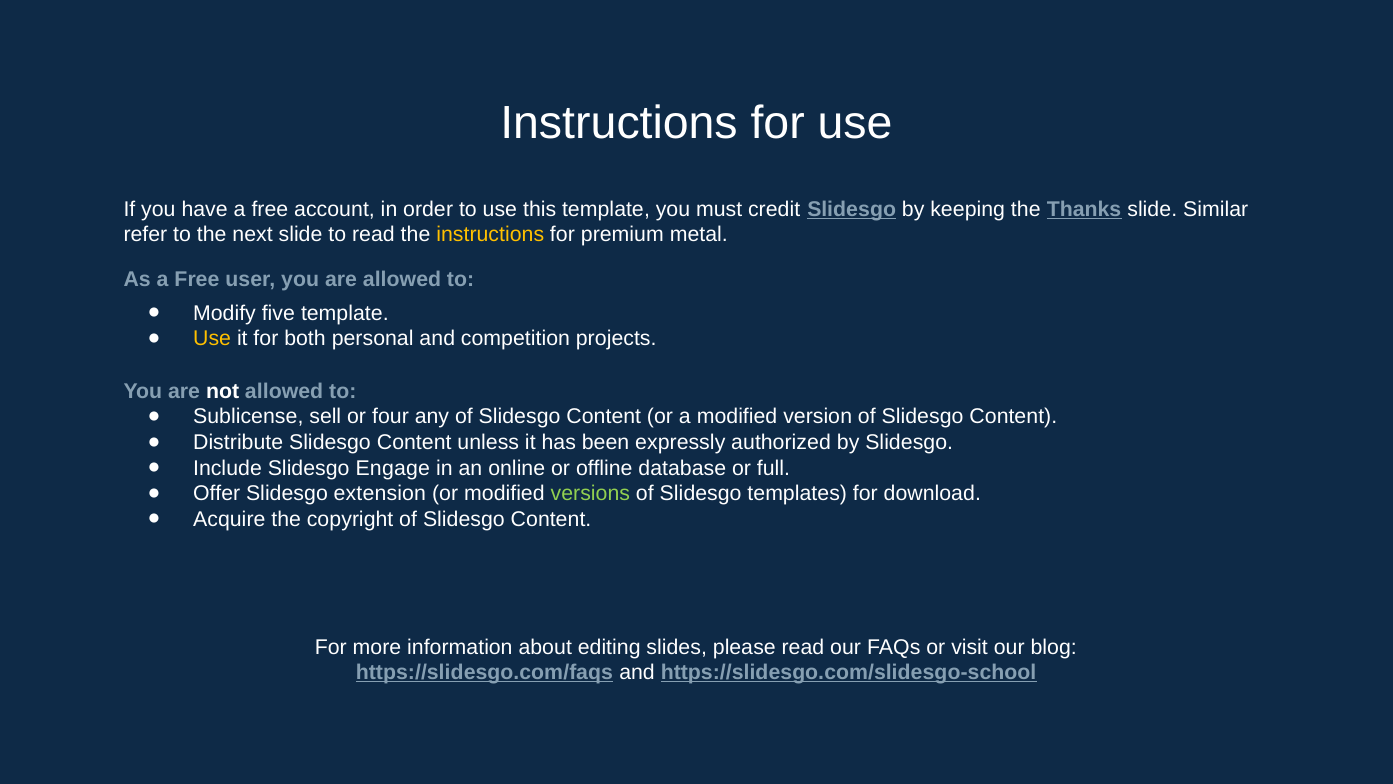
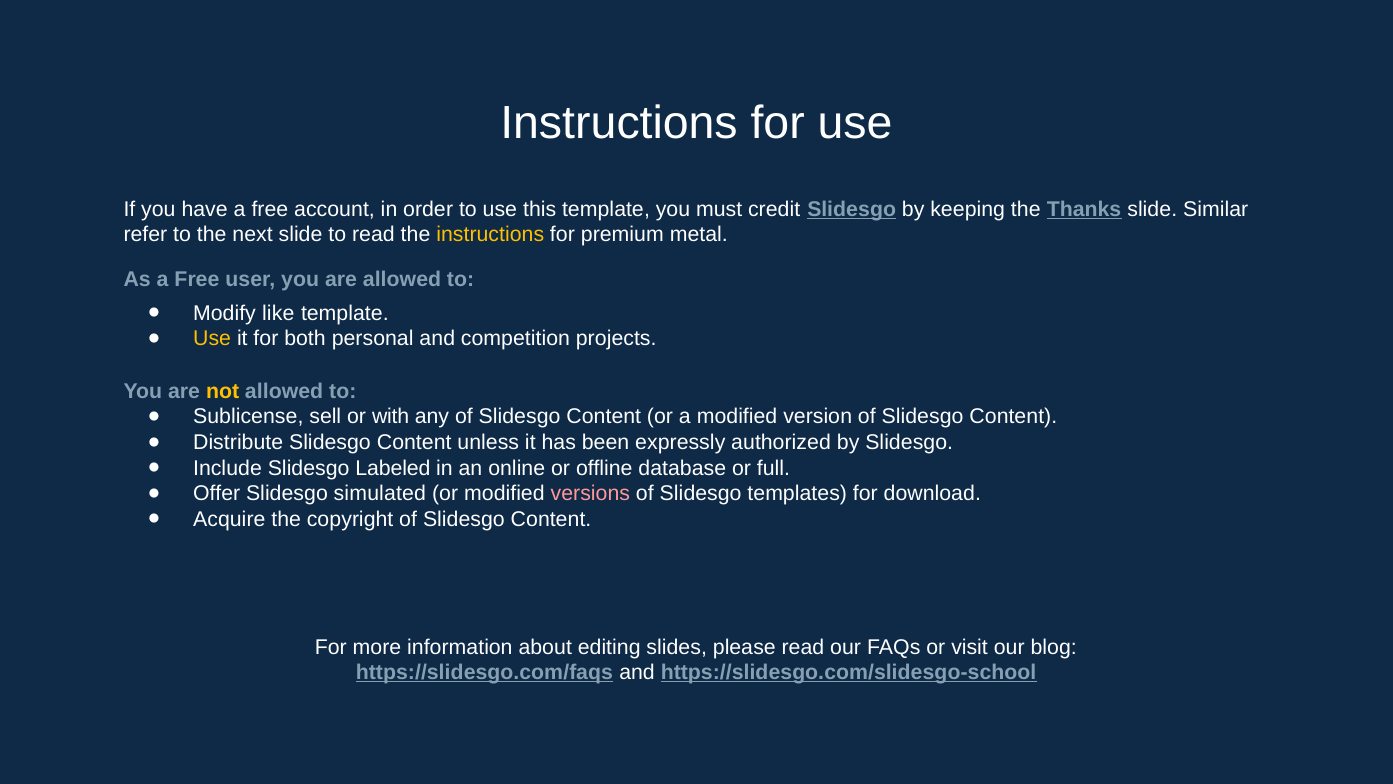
five: five -> like (278, 313)
not colour: white -> yellow (223, 391)
four: four -> with (391, 417)
Engage: Engage -> Labeled (393, 468)
extension: extension -> simulated (380, 493)
versions colour: light green -> pink (590, 493)
